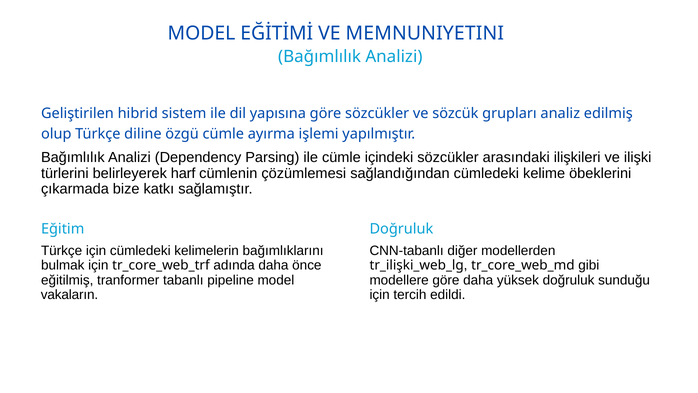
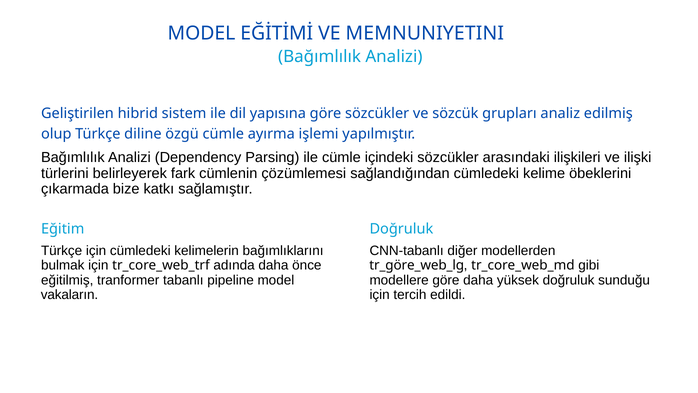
harf: harf -> fark (183, 173)
tr_ilişki_web_lg: tr_ilişki_web_lg -> tr_göre_web_lg (417, 265)
